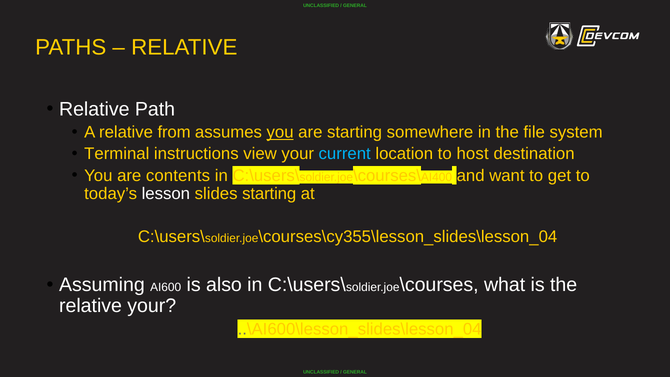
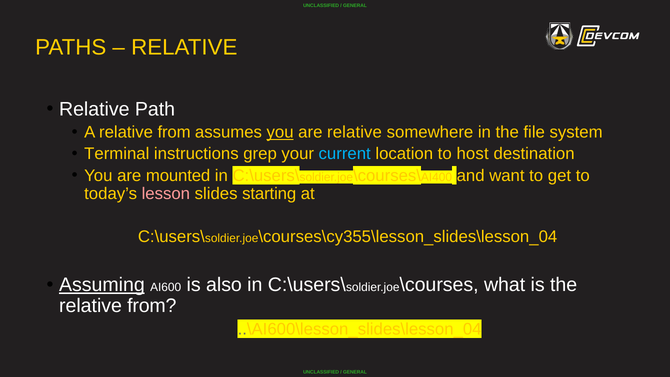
are starting: starting -> relative (355, 132)
view: view -> grep (260, 154)
contents: contents -> mounted (178, 175)
lesson colour: white -> pink (166, 194)
Assuming underline: none -> present (102, 285)
your: your -> from (152, 306)
